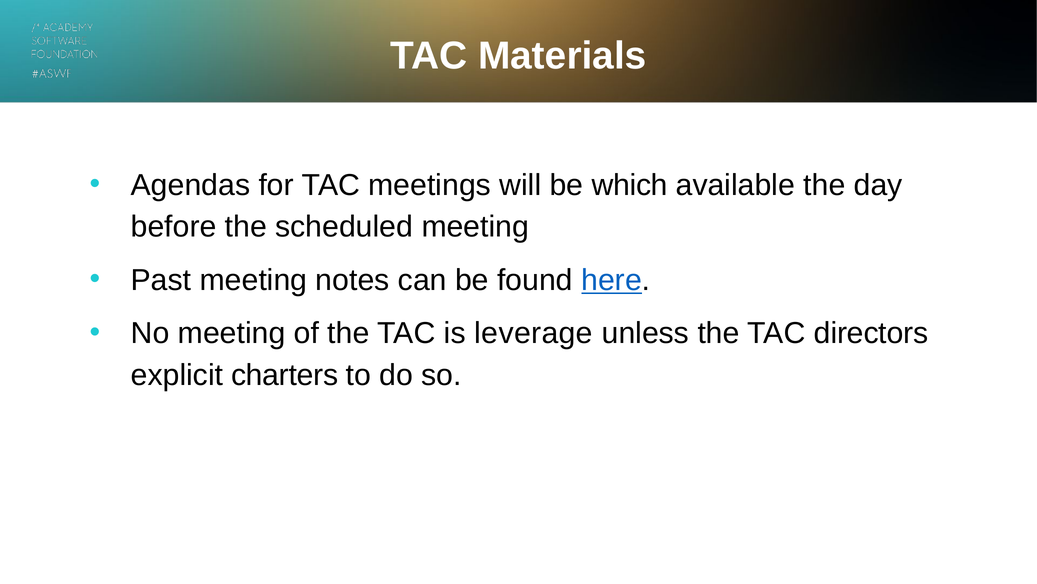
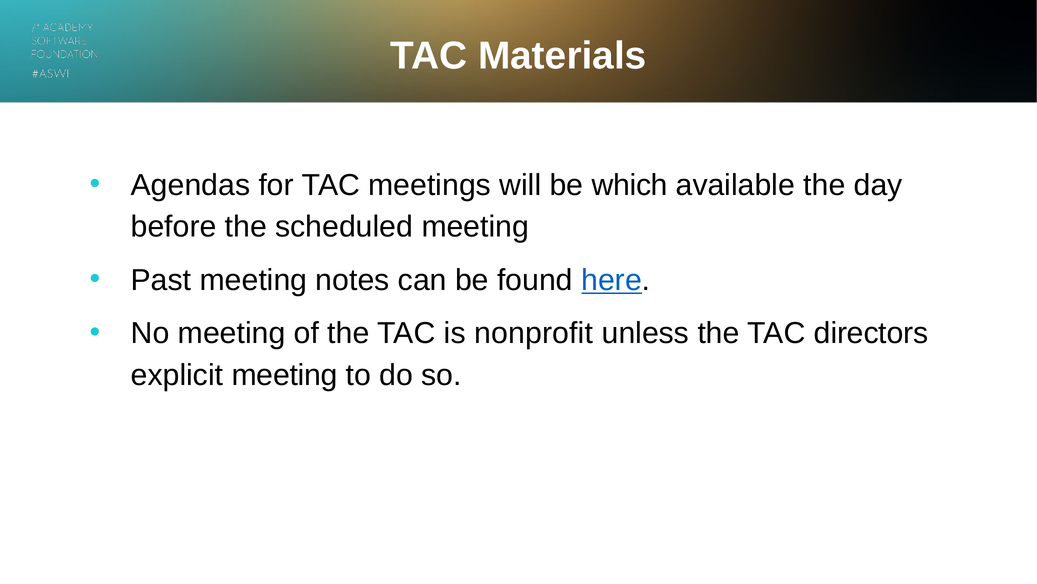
leverage: leverage -> nonprofit (534, 333)
explicit charters: charters -> meeting (285, 375)
